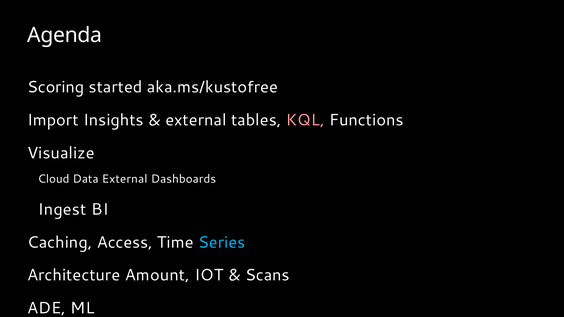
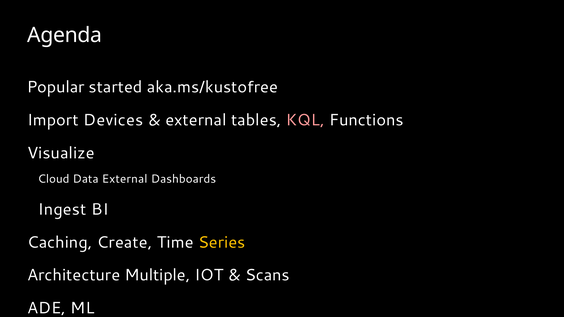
Scoring: Scoring -> Popular (56, 87)
Insights: Insights -> Devices (113, 120)
Access: Access -> Create (125, 242)
Series colour: light blue -> yellow (222, 242)
Amount: Amount -> Multiple (157, 275)
